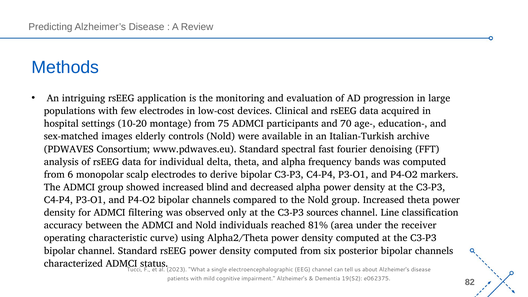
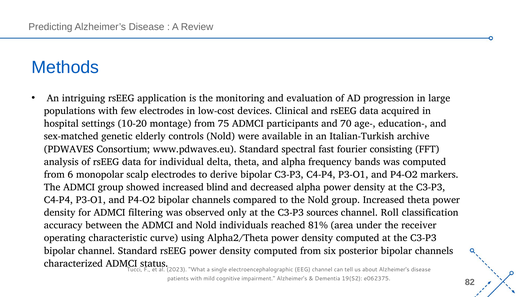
images: images -> genetic (117, 136)
denoising: denoising -> consisting (391, 149)
Line: Line -> Roll (390, 213)
